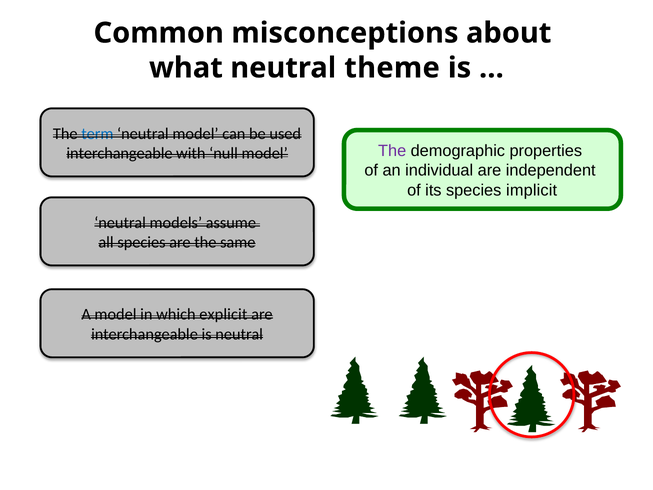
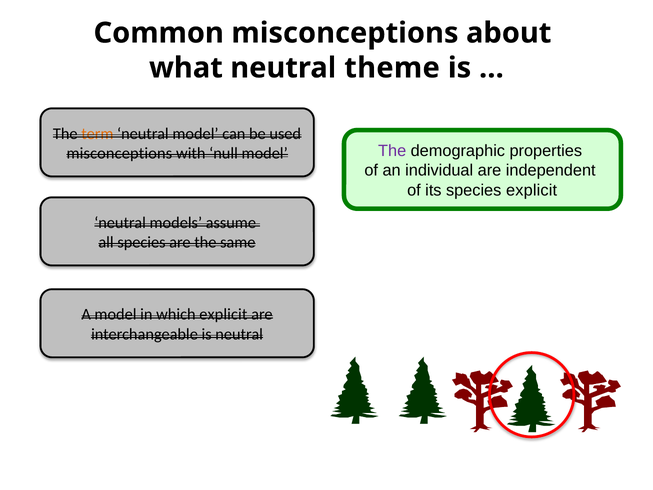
term colour: blue -> orange (97, 134)
interchangeable: interchangeable -> misconceptions (119, 153)
species implicit: implicit -> explicit (532, 190)
